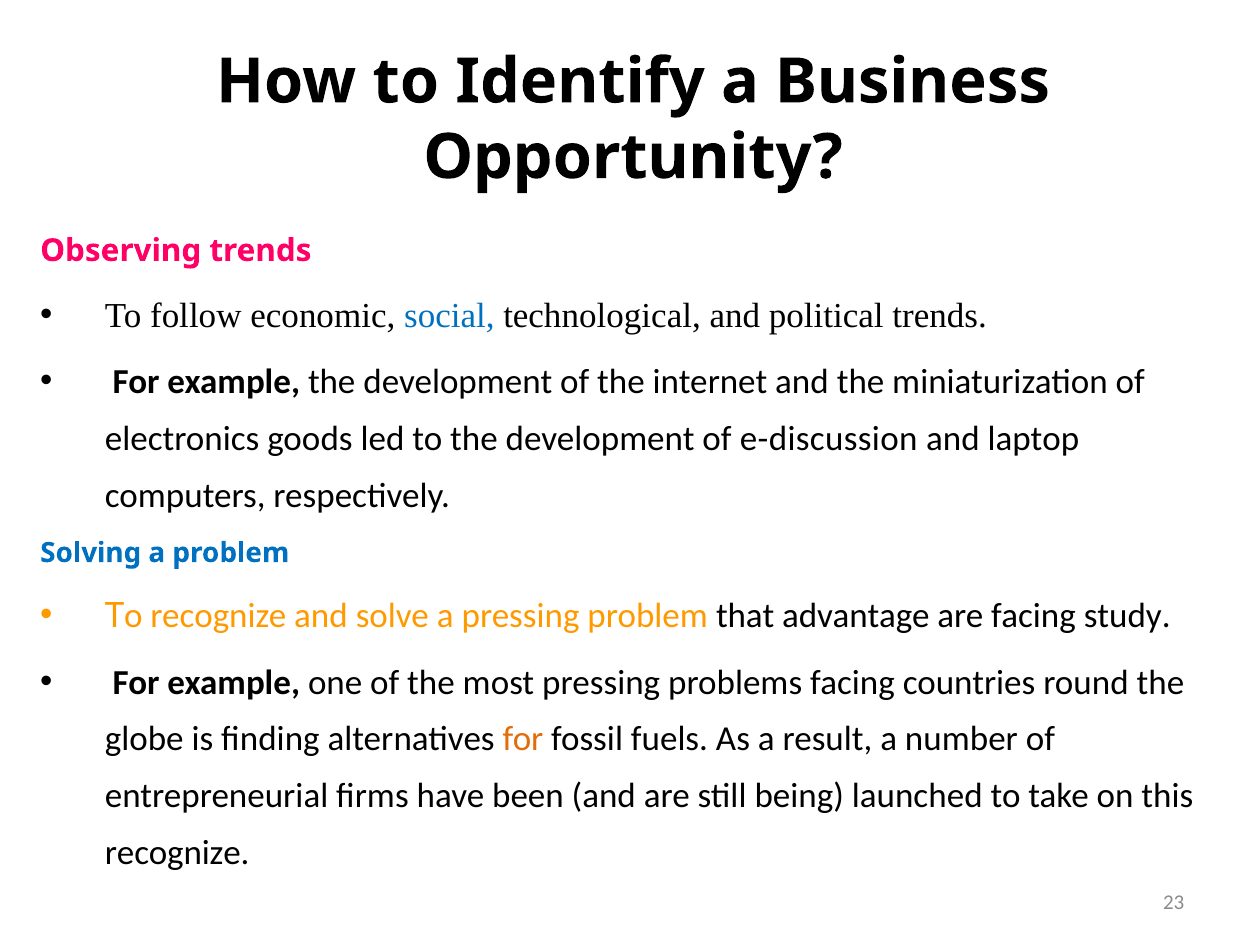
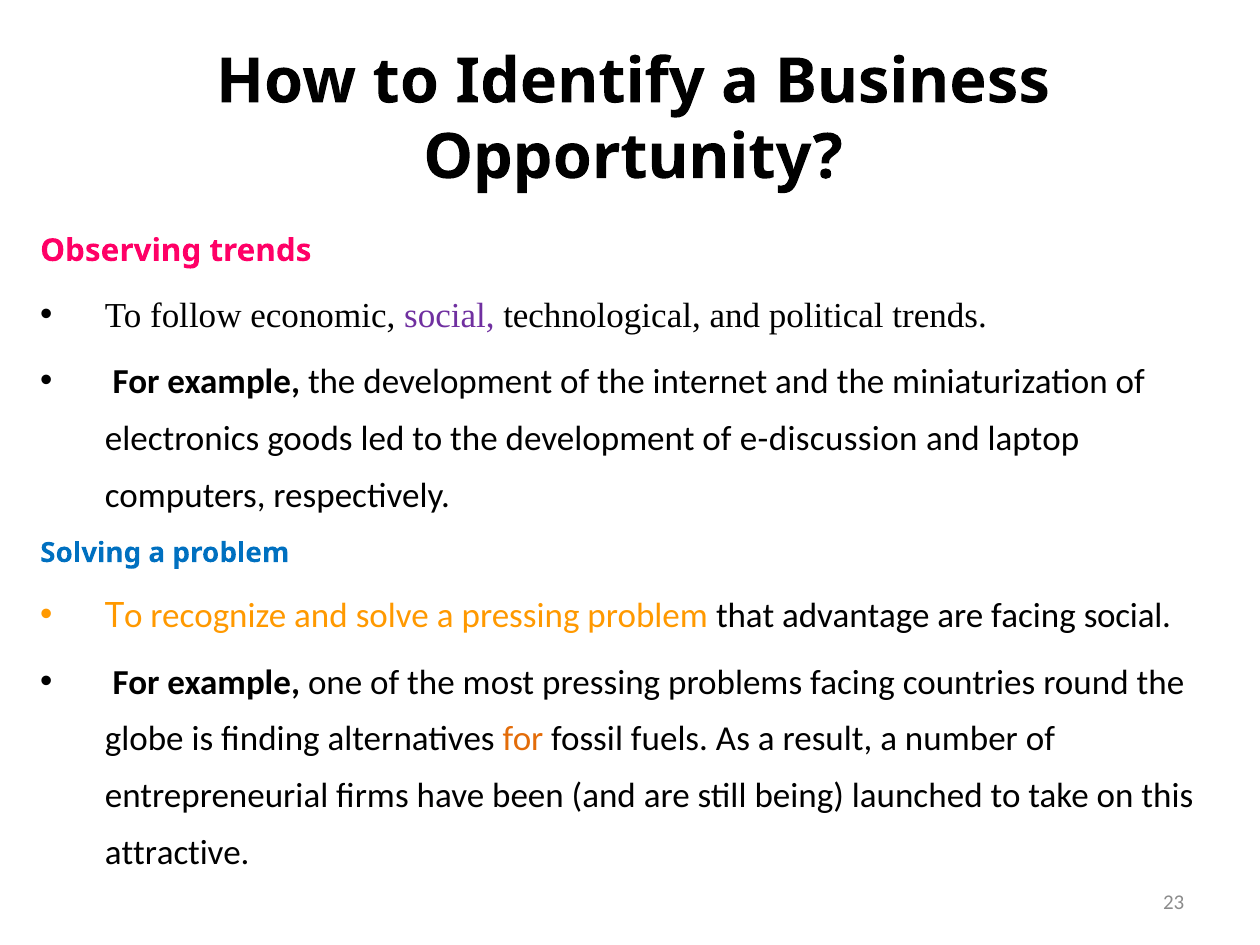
social colour: blue -> purple (449, 315)
facing study: study -> social (1127, 616)
recognize: recognize -> attractive (177, 853)
